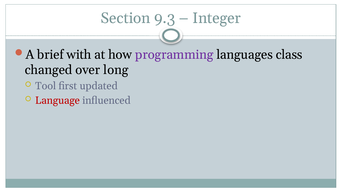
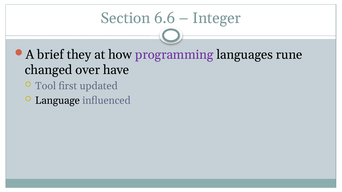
9.3: 9.3 -> 6.6 (165, 18)
with: with -> they (79, 55)
class: class -> rune (289, 55)
long: long -> have (116, 70)
Language colour: red -> black (57, 101)
